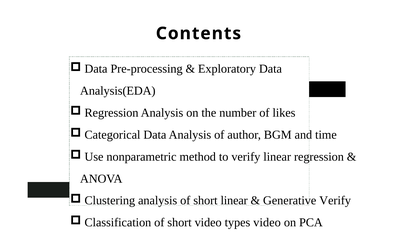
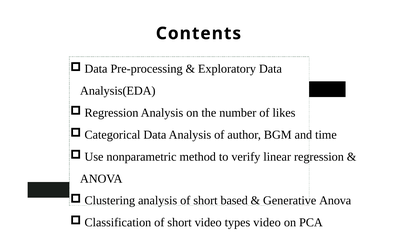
short linear: linear -> based (234, 200)
Generative Verify: Verify -> Anova (335, 200)
